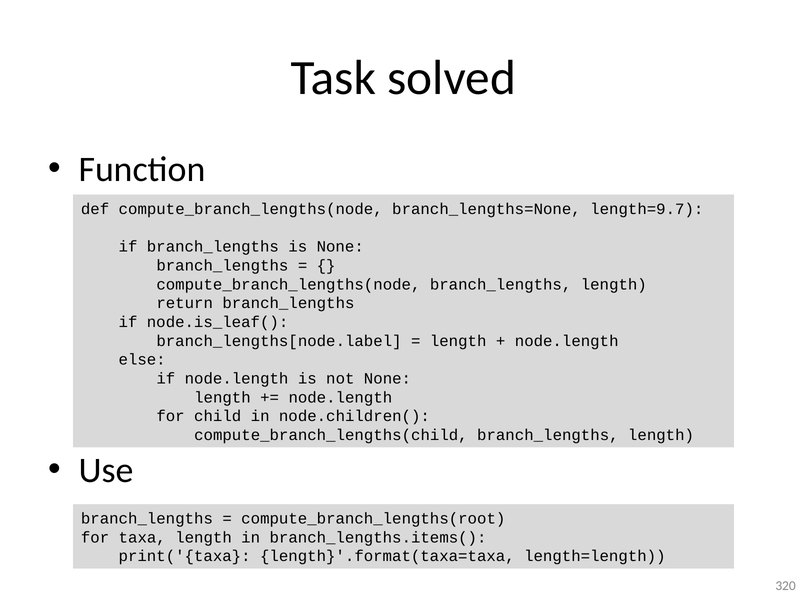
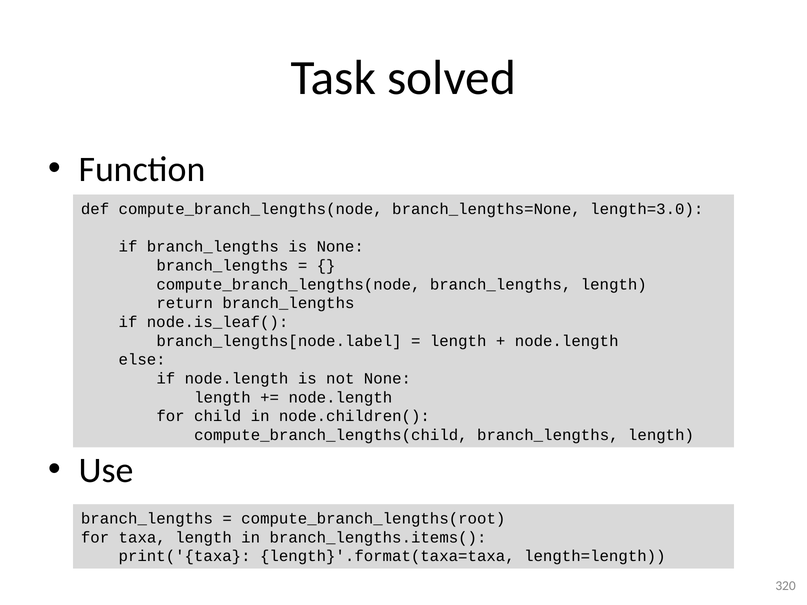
length=9.7: length=9.7 -> length=3.0 (647, 209)
